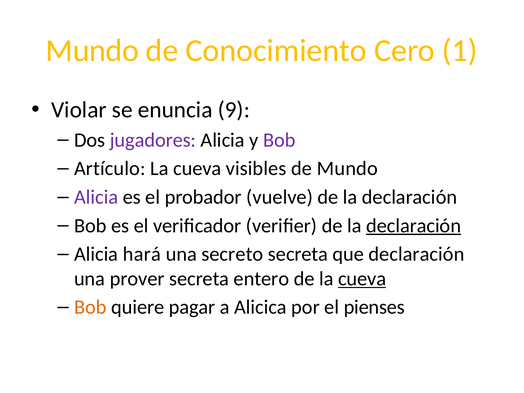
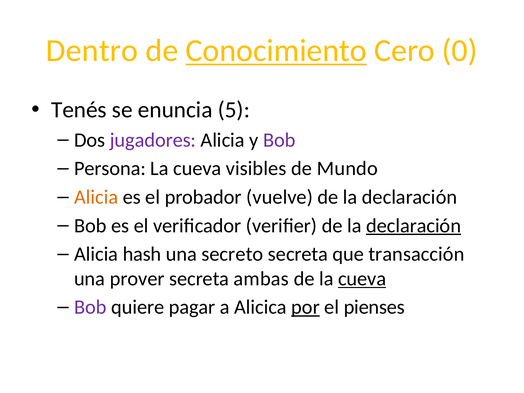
Mundo: Mundo -> Dentro (92, 51)
Conocimiento underline: none -> present (276, 51)
1: 1 -> 0 (460, 51)
Violar: Violar -> Tenés (79, 110)
9: 9 -> 5 (234, 110)
Artículo: Artículo -> Persona (110, 169)
Alicia colour: purple -> orange (96, 197)
hará: hará -> hash (142, 254)
que declaración: declaración -> transacción (416, 254)
entero: entero -> ambas (261, 279)
Bob colour: orange -> purple (90, 307)
por underline: none -> present (306, 307)
